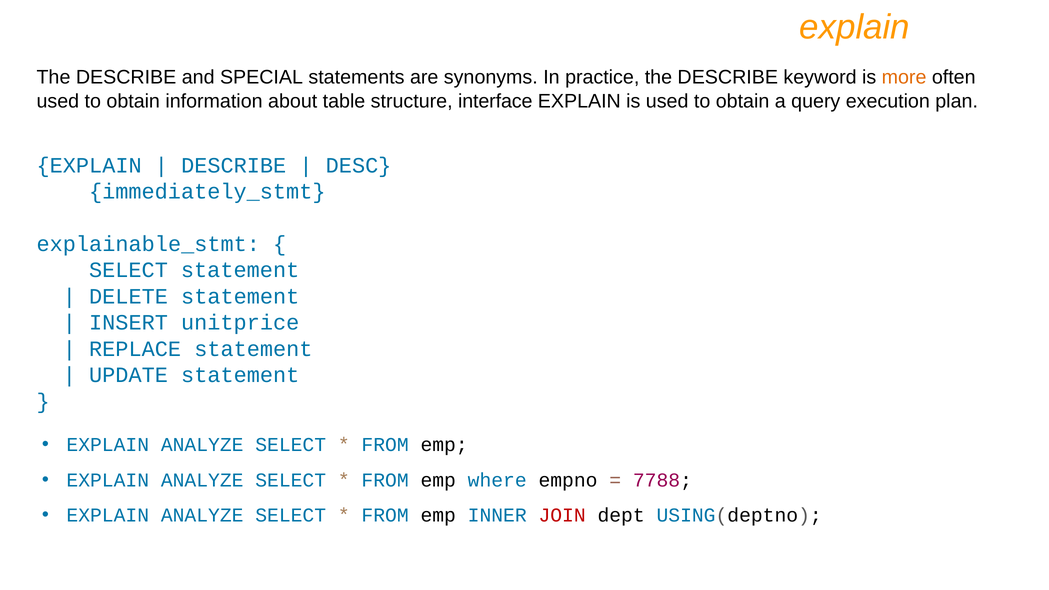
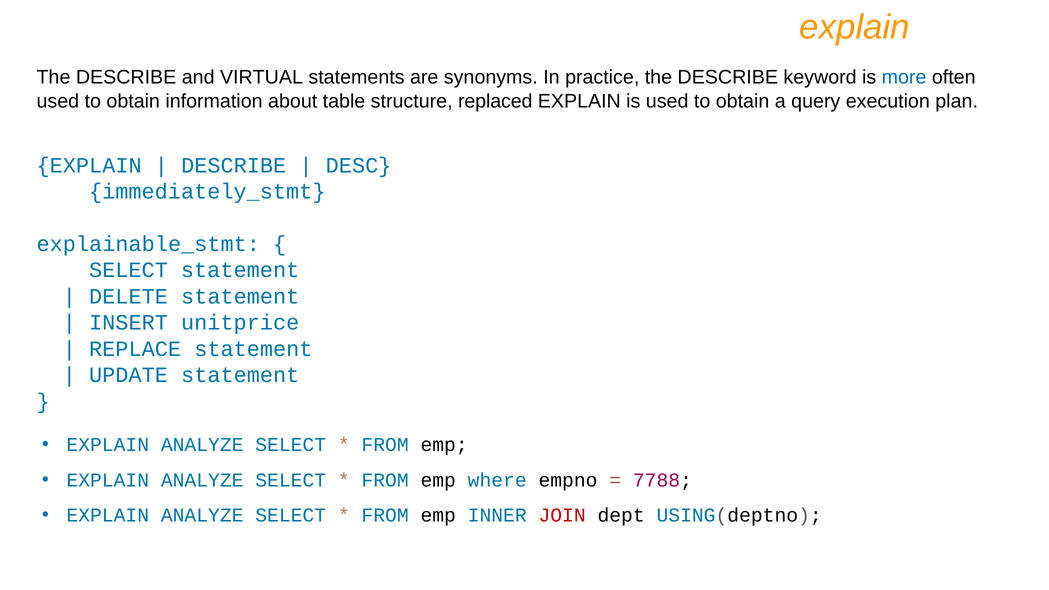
SPECIAL: SPECIAL -> VIRTUAL (261, 78)
more colour: orange -> blue (904, 78)
interface: interface -> replaced (495, 101)
